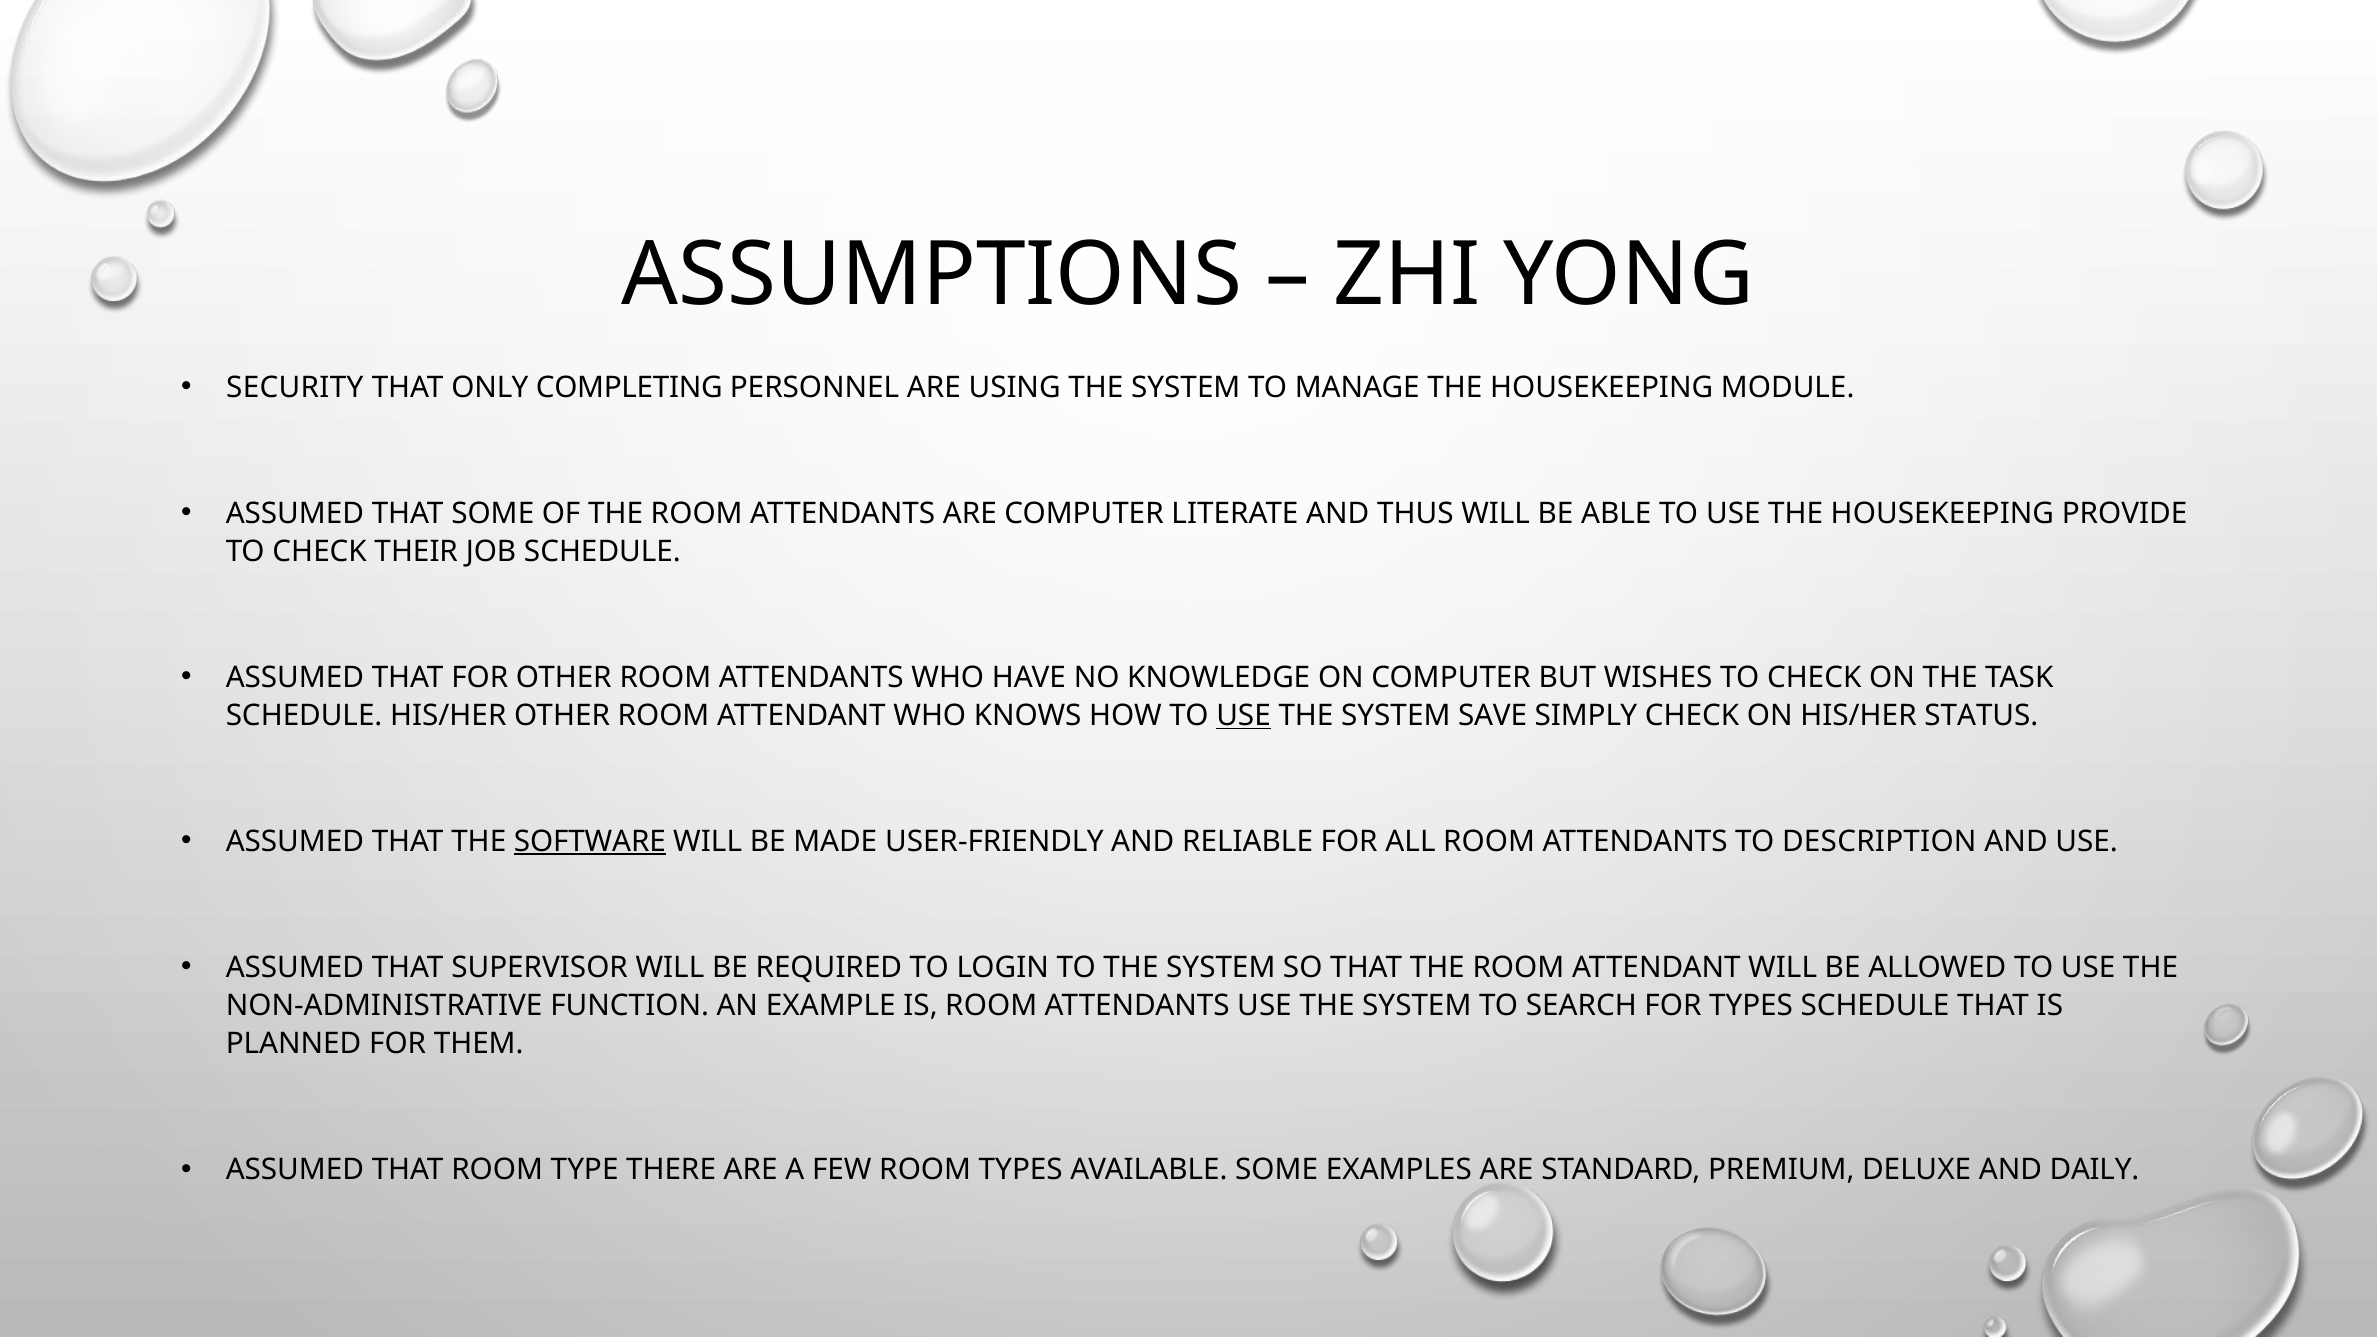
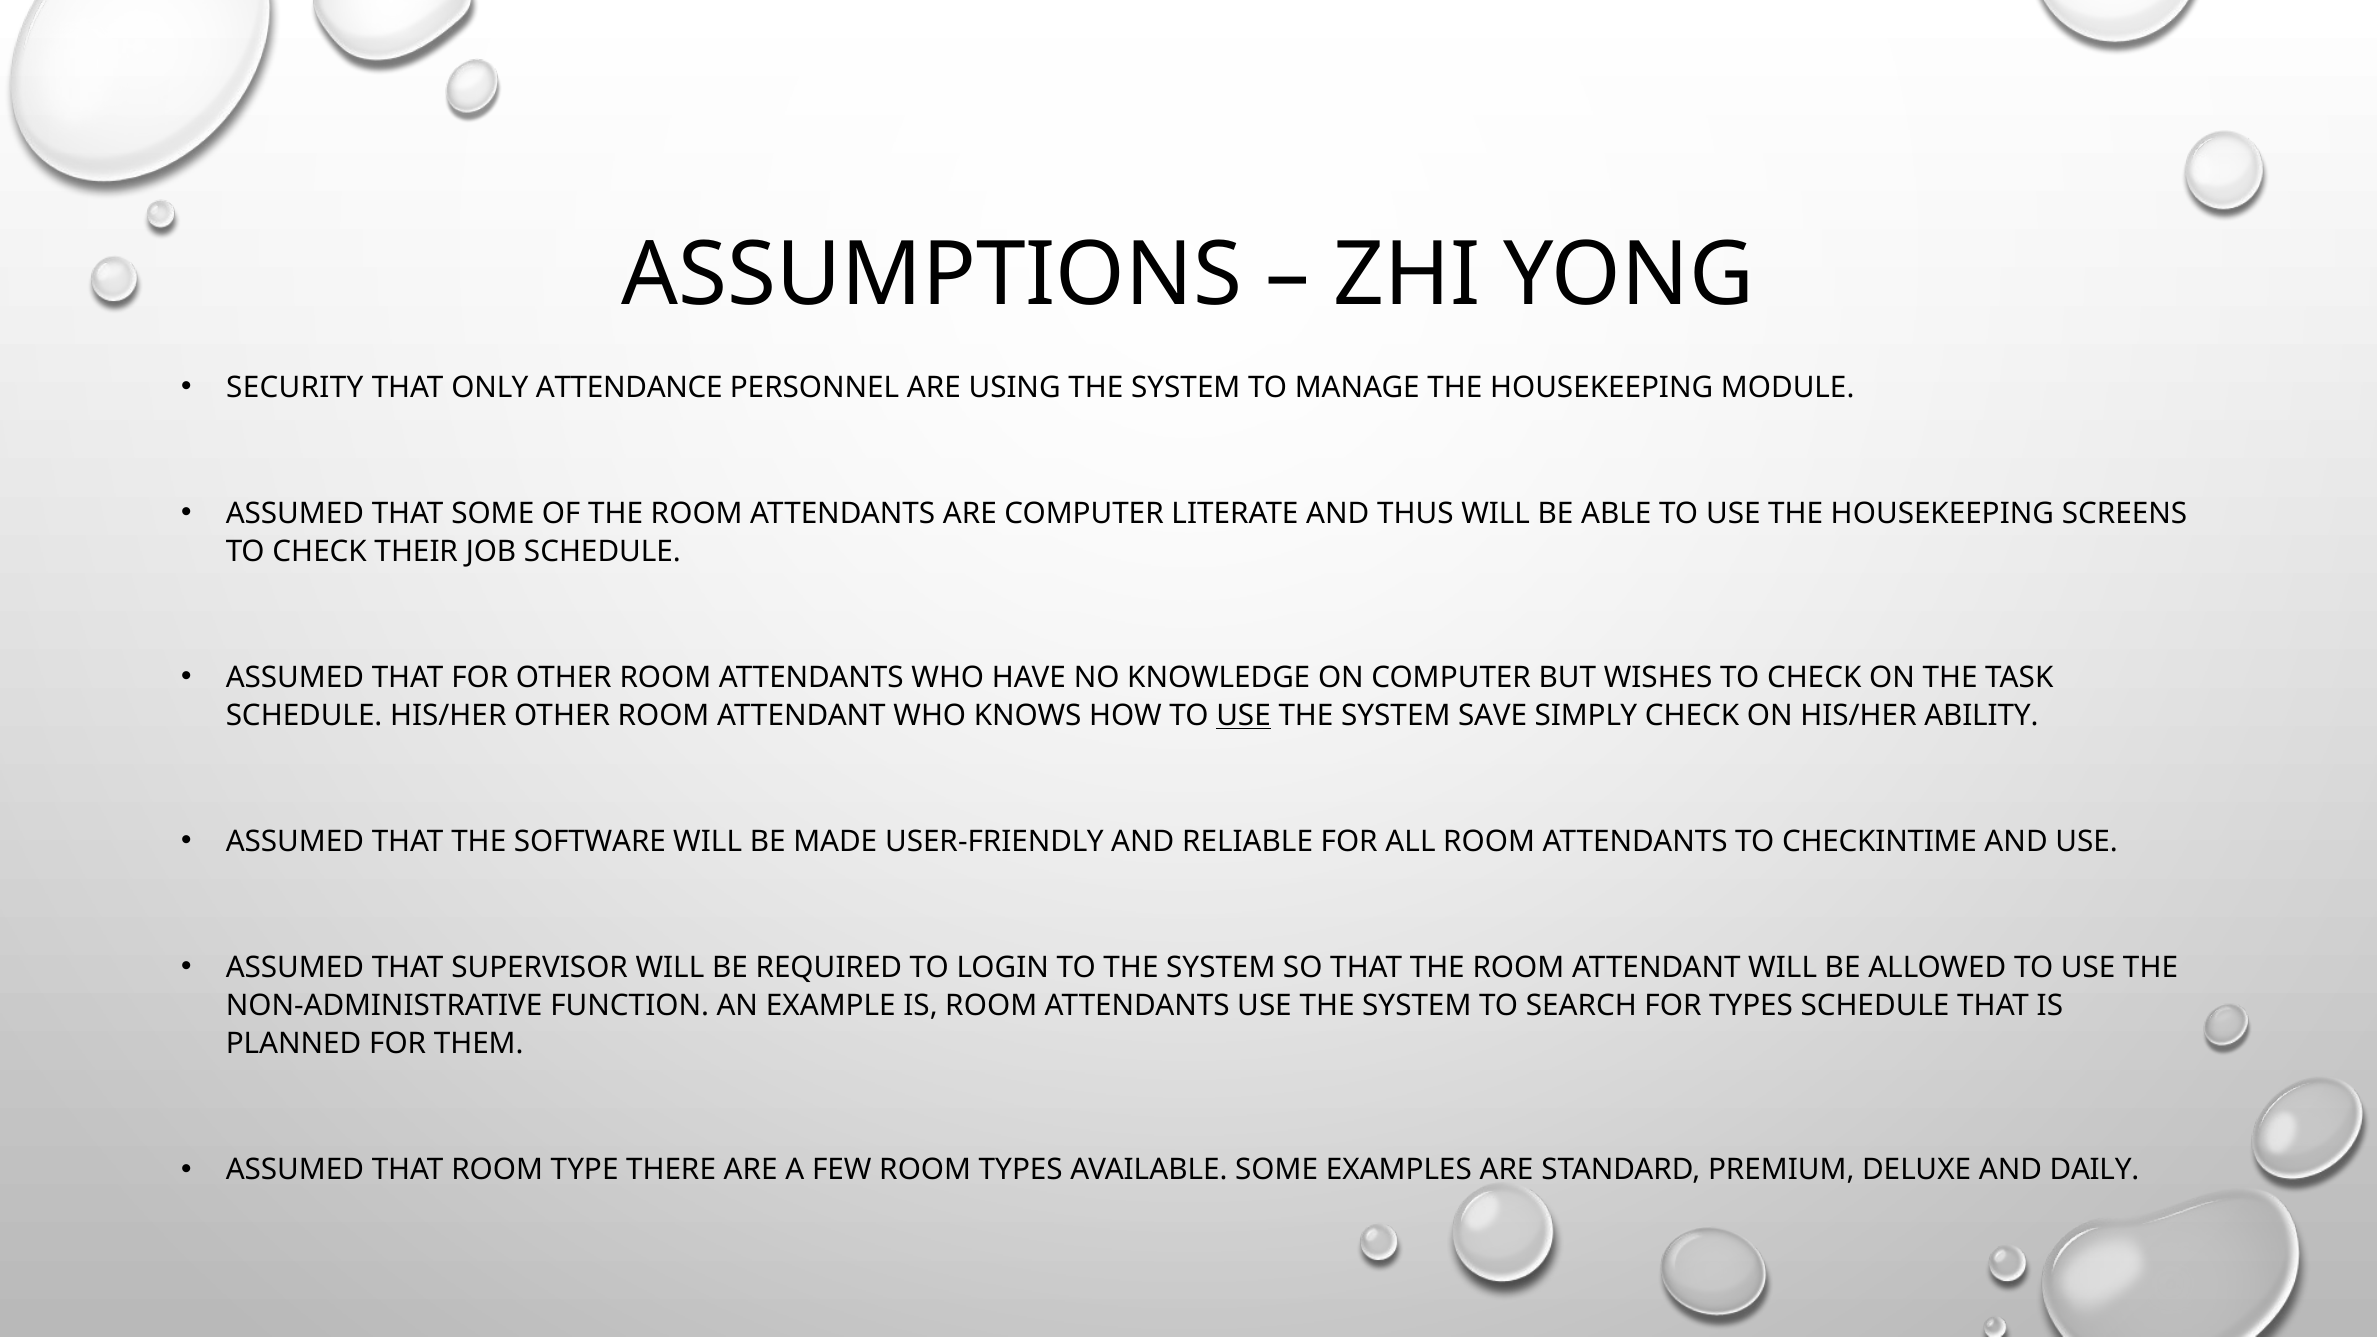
COMPLETING: COMPLETING -> ATTENDANCE (629, 388)
PROVIDE: PROVIDE -> SCREENS (2125, 513)
STATUS: STATUS -> ABILITY (1981, 716)
SOFTWARE underline: present -> none (590, 842)
DESCRIPTION: DESCRIPTION -> CHECKINTIME (1880, 842)
